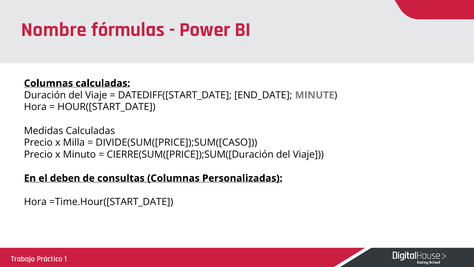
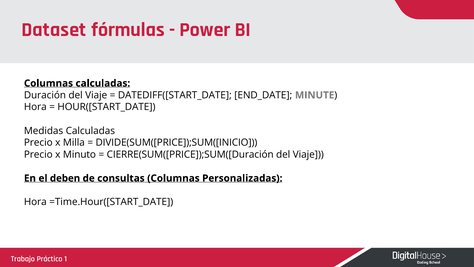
Nombre: Nombre -> Dataset (54, 30)
DIVIDE(SUM([PRICE]);SUM([CASO: DIVIDE(SUM([PRICE]);SUM([CASO -> DIVIDE(SUM([PRICE]);SUM([INICIO (176, 142)
